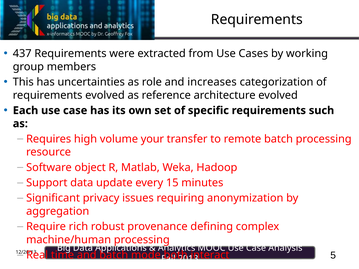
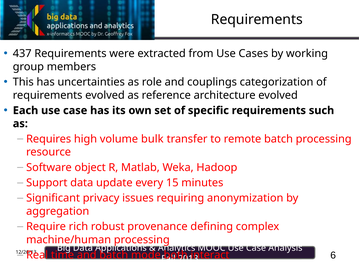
increases: increases -> couplings (212, 82)
your: your -> bulk (152, 139)
5: 5 -> 6 (333, 255)
